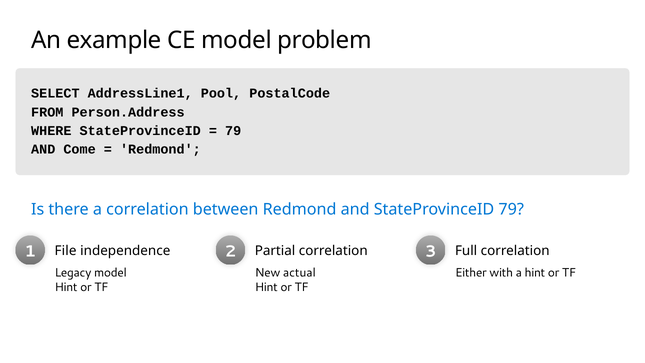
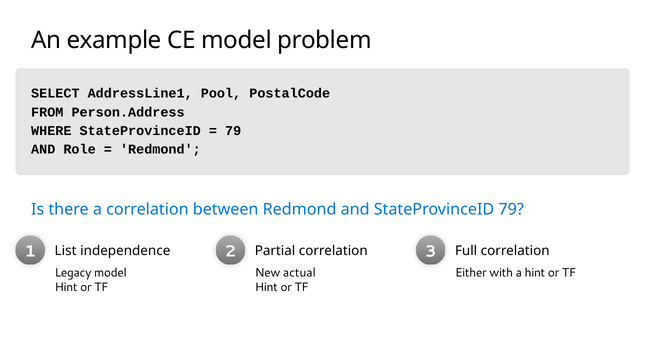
Come: Come -> Role (80, 149)
File: File -> List (66, 251)
